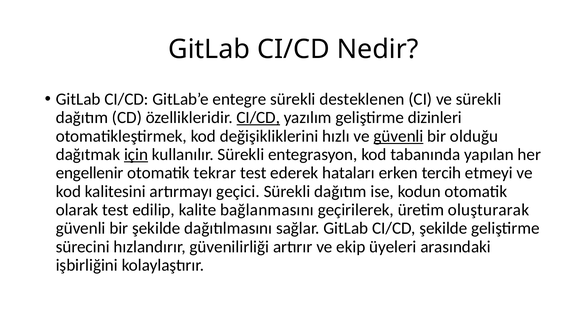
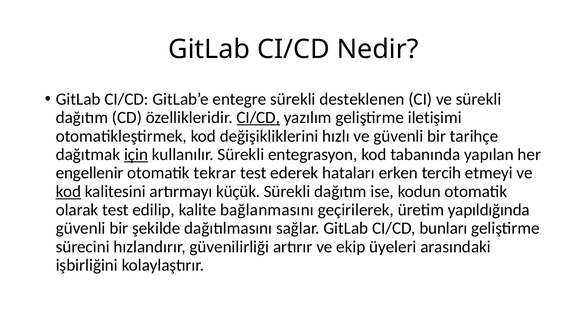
dizinleri: dizinleri -> iletişimi (435, 118)
güvenli underline: present -> none (398, 136)
olduğu: olduğu -> tarihçe (474, 136)
kod underline: none -> present (68, 192)
geçici: geçici -> küçük (238, 192)
oluşturarak: oluşturarak -> yapıldığında (489, 210)
CI/CD şekilde: şekilde -> bunları (443, 228)
